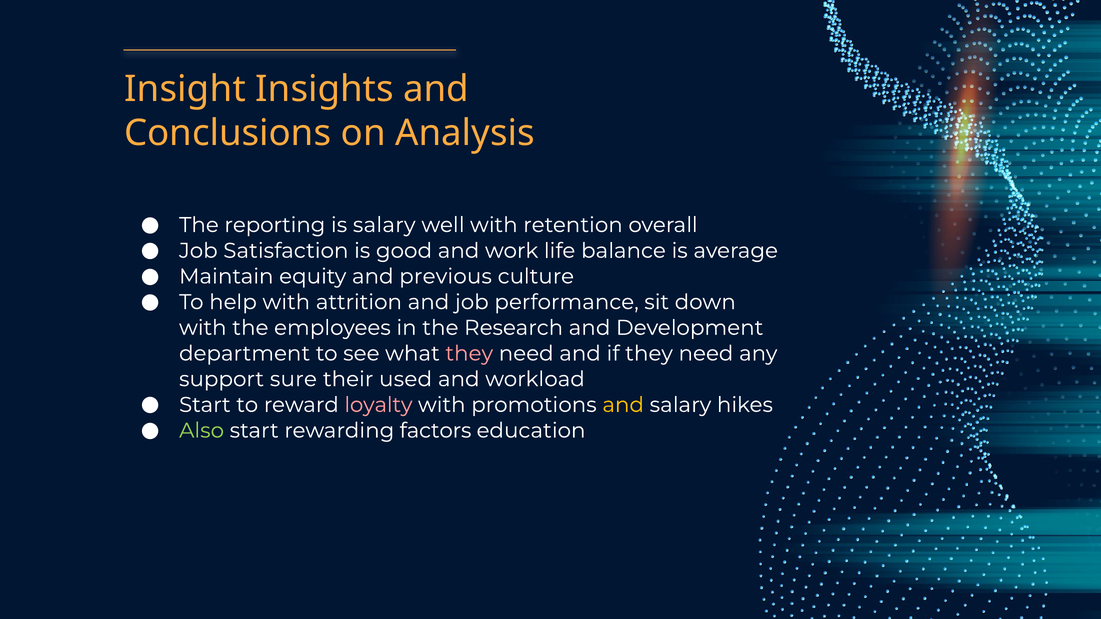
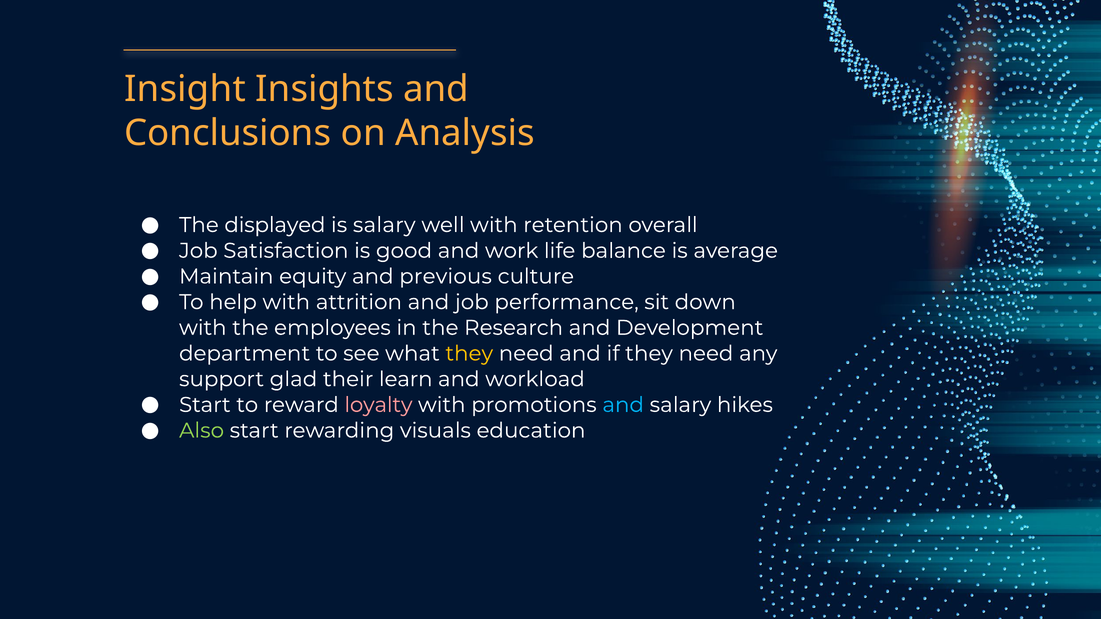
reporting: reporting -> displayed (275, 225)
they colour: pink -> yellow (469, 354)
sure: sure -> glad (293, 379)
used: used -> learn (406, 379)
and colour: yellow -> light blue (623, 405)
factors: factors -> visuals (435, 431)
